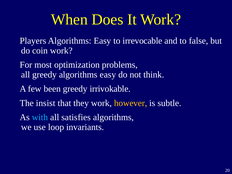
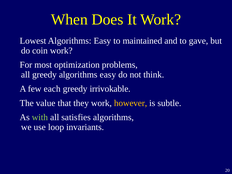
Players: Players -> Lowest (33, 41)
irrevocable: irrevocable -> maintained (142, 41)
false: false -> gave (198, 41)
been: been -> each (52, 89)
insist: insist -> value (46, 103)
with colour: light blue -> light green (40, 117)
